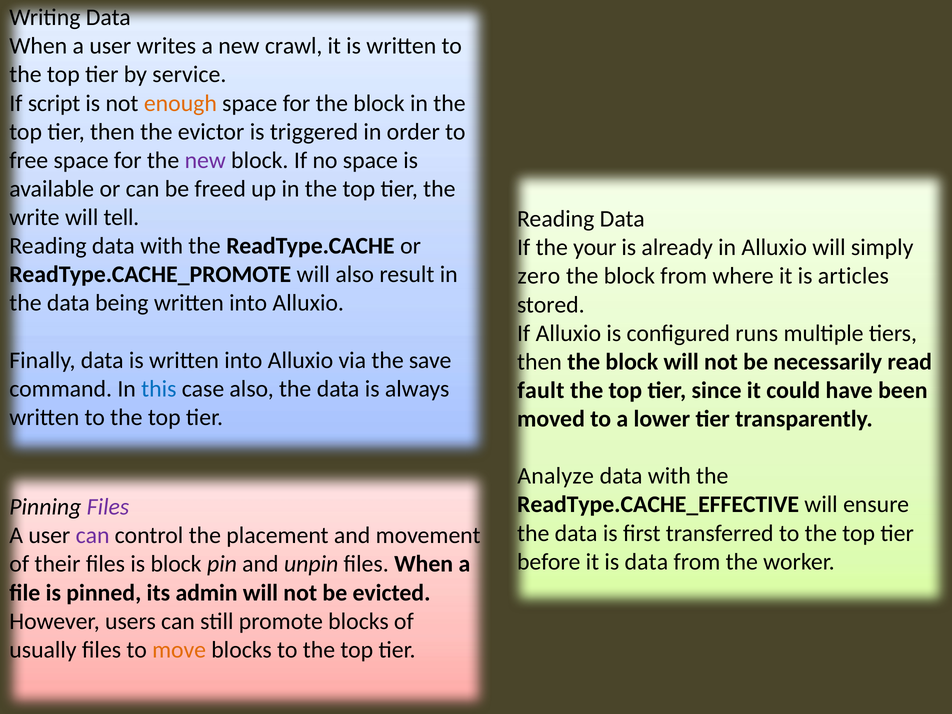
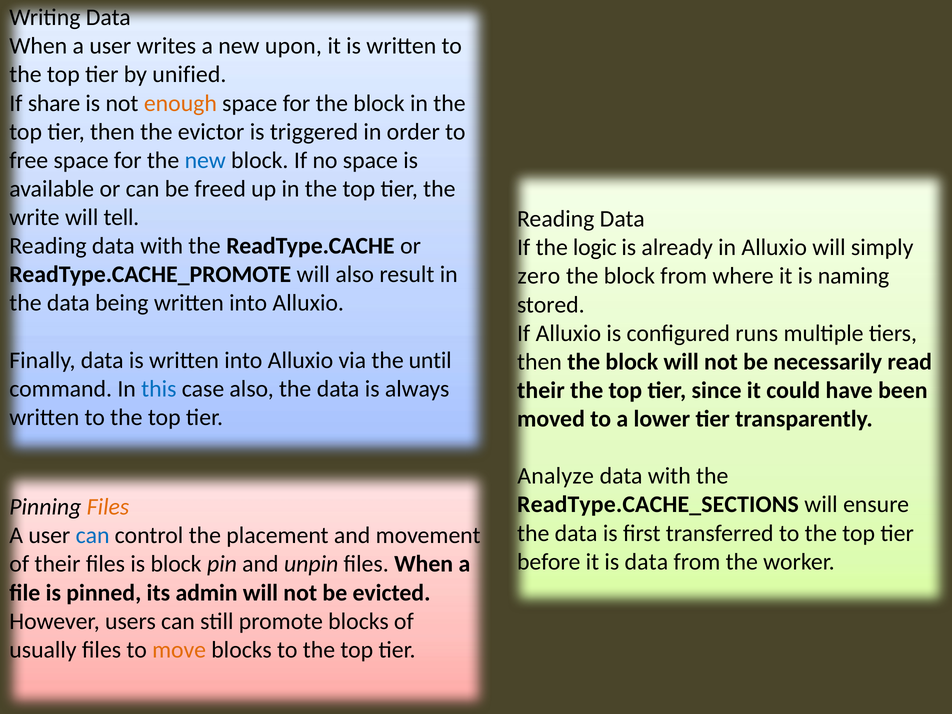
crawl: crawl -> upon (293, 46)
service: service -> unified (189, 75)
script: script -> share (54, 103)
new colour: purple -> blue (205, 160)
your: your -> logic (595, 248)
articles: articles -> naming (854, 276)
save: save -> until (430, 360)
fault: fault -> their (541, 390)
ReadType.CACHE_EFFECTIVE: ReadType.CACHE_EFFECTIVE -> ReadType.CACHE_SECTIONS (658, 505)
Files colour: purple -> orange (108, 507)
can colour: purple -> blue (93, 536)
